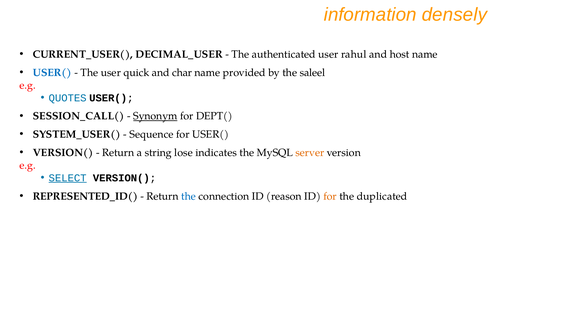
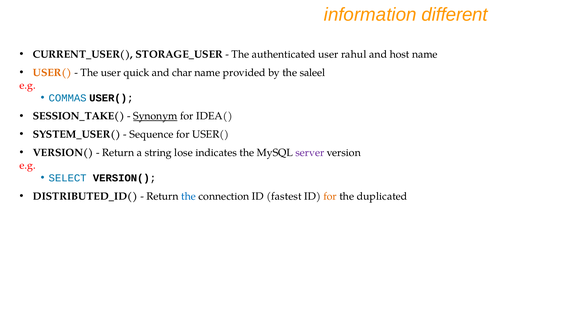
densely: densely -> different (455, 15)
DECIMAL_USER: DECIMAL_USER -> STORAGE_USER (179, 54)
USER( colour: blue -> orange (52, 73)
QUOTES: QUOTES -> COMMAS (68, 98)
SESSION_CALL(: SESSION_CALL( -> SESSION_TAKE( (79, 116)
DEPT(: DEPT( -> IDEA( (214, 116)
server colour: orange -> purple (310, 153)
SELECT underline: present -> none (68, 178)
REPRESENTED_ID(: REPRESENTED_ID( -> DISTRIBUTED_ID( (85, 196)
reason: reason -> fastest (284, 196)
